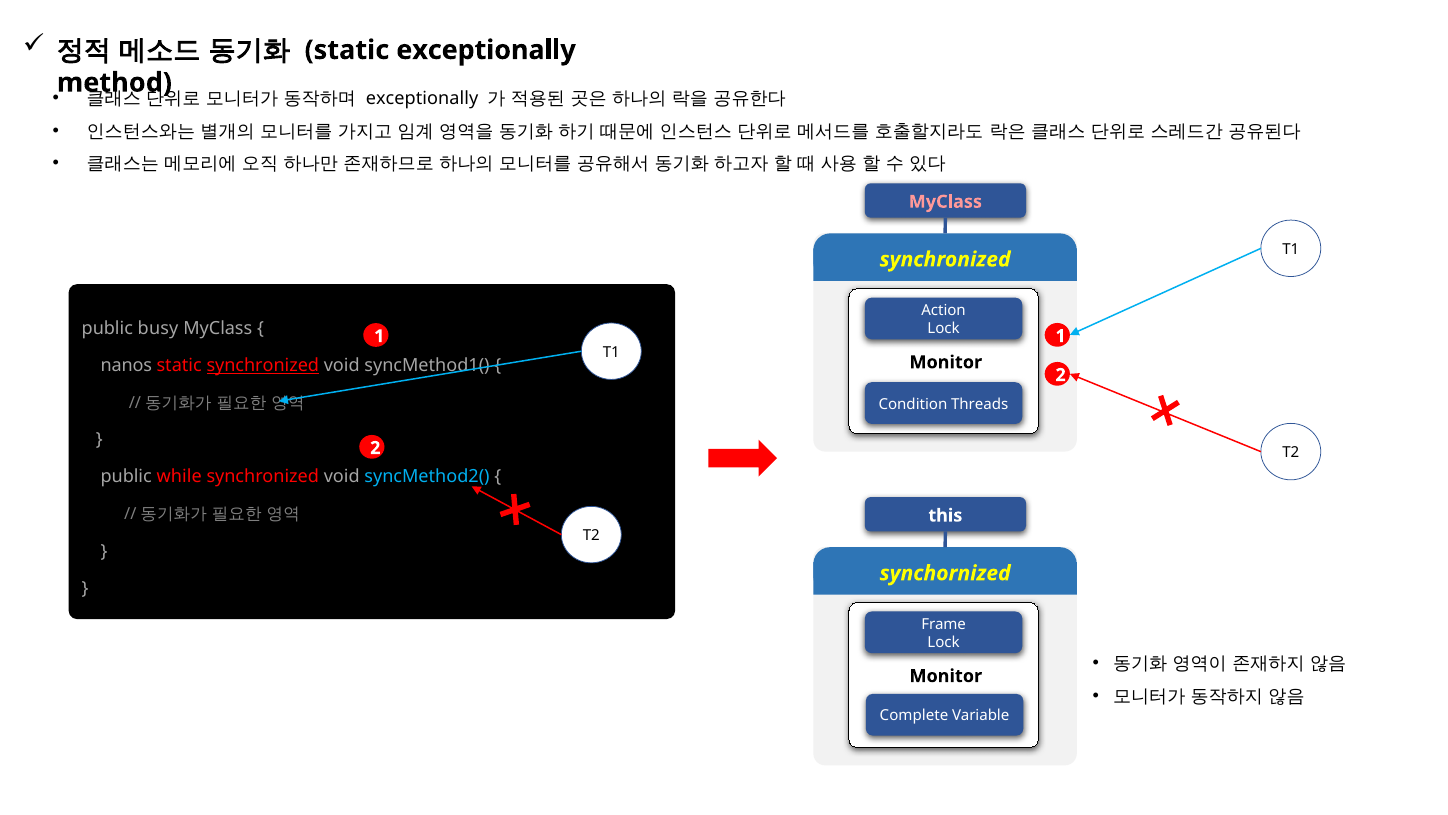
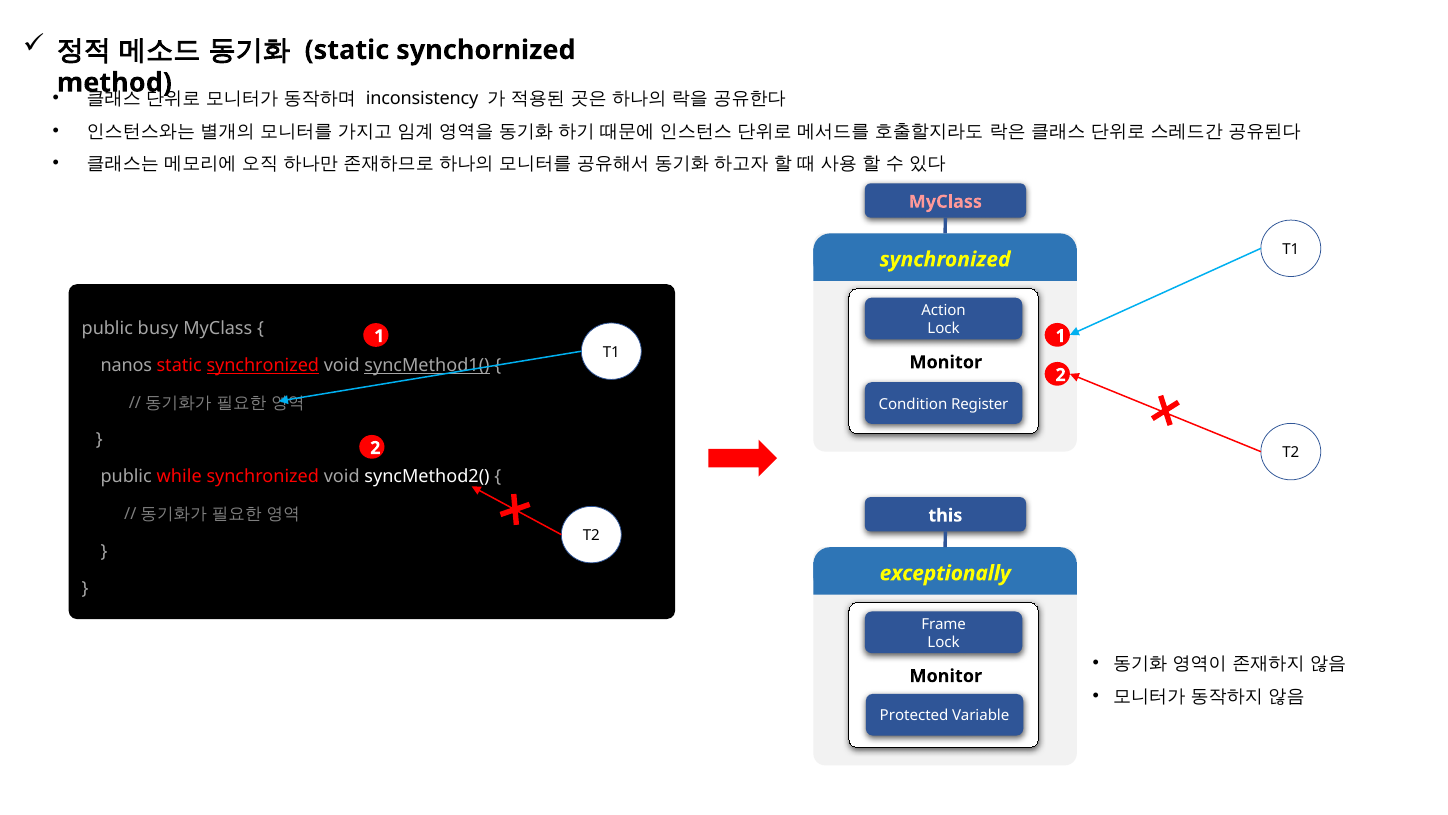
static exceptionally: exceptionally -> synchornized (486, 50)
exceptionally: exceptionally -> inconsistency (422, 99)
syncMethod1( underline: none -> present (427, 365)
Threads: Threads -> Register (980, 404)
syncMethod2( colour: light blue -> white (427, 477)
synchornized: synchornized -> exceptionally (945, 573)
Complete: Complete -> Protected (914, 715)
